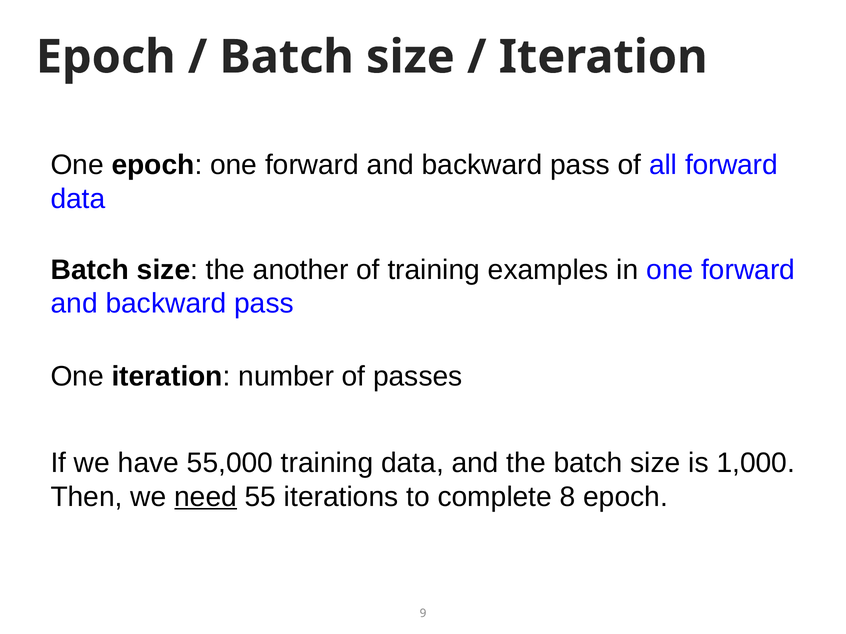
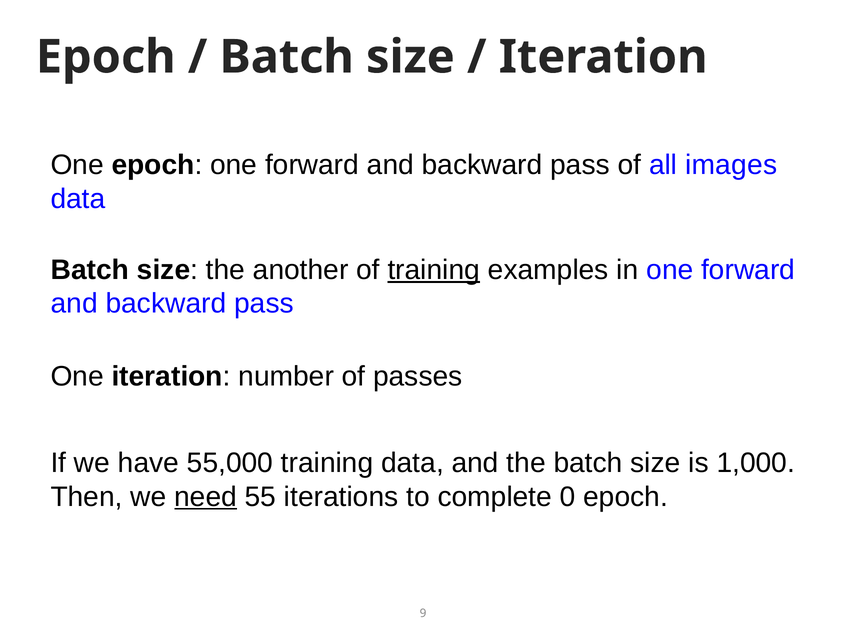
all forward: forward -> images (731, 165)
training underline: none -> present (434, 270)
8: 8 -> 0 (568, 497)
